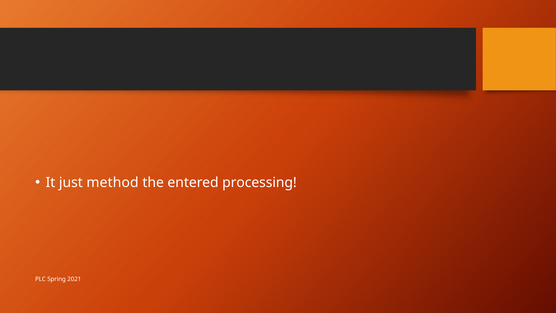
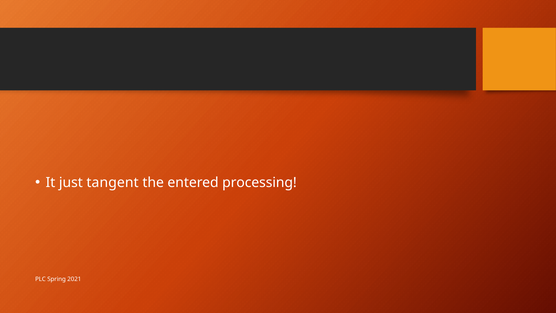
method: method -> tangent (113, 182)
